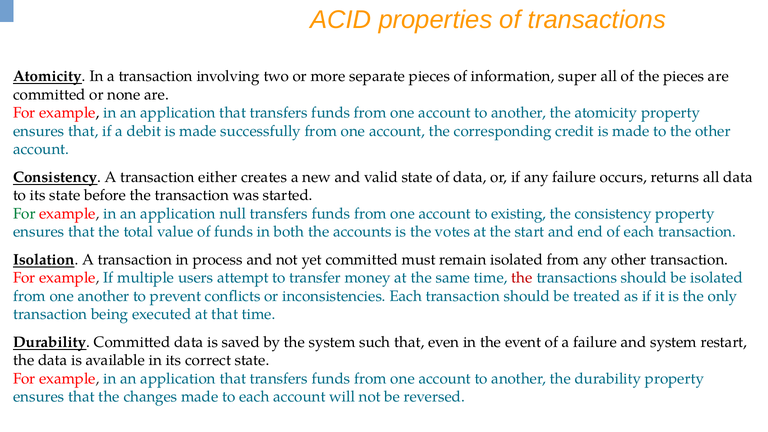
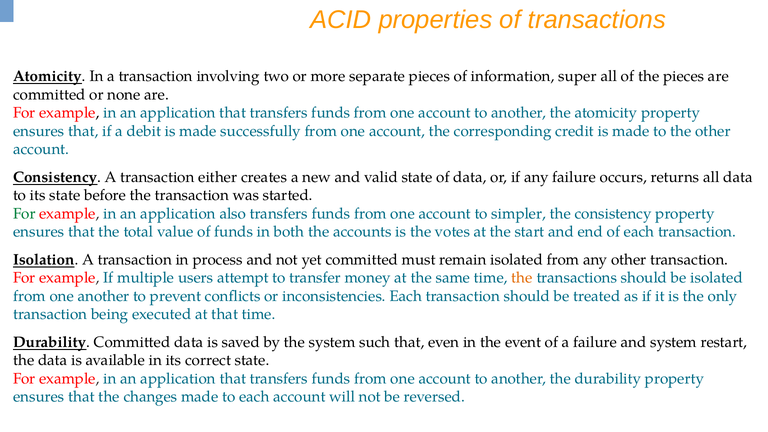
null: null -> also (233, 214)
existing: existing -> simpler (519, 214)
the colour: red -> orange (522, 278)
